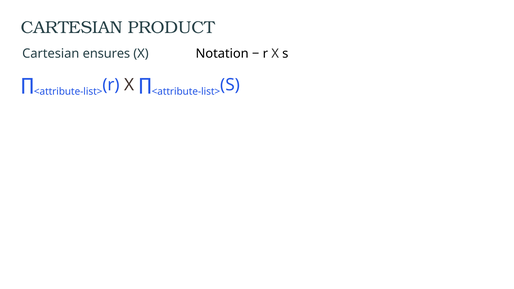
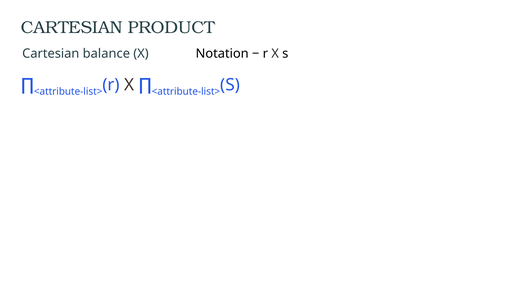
ensures: ensures -> balance (106, 54)
